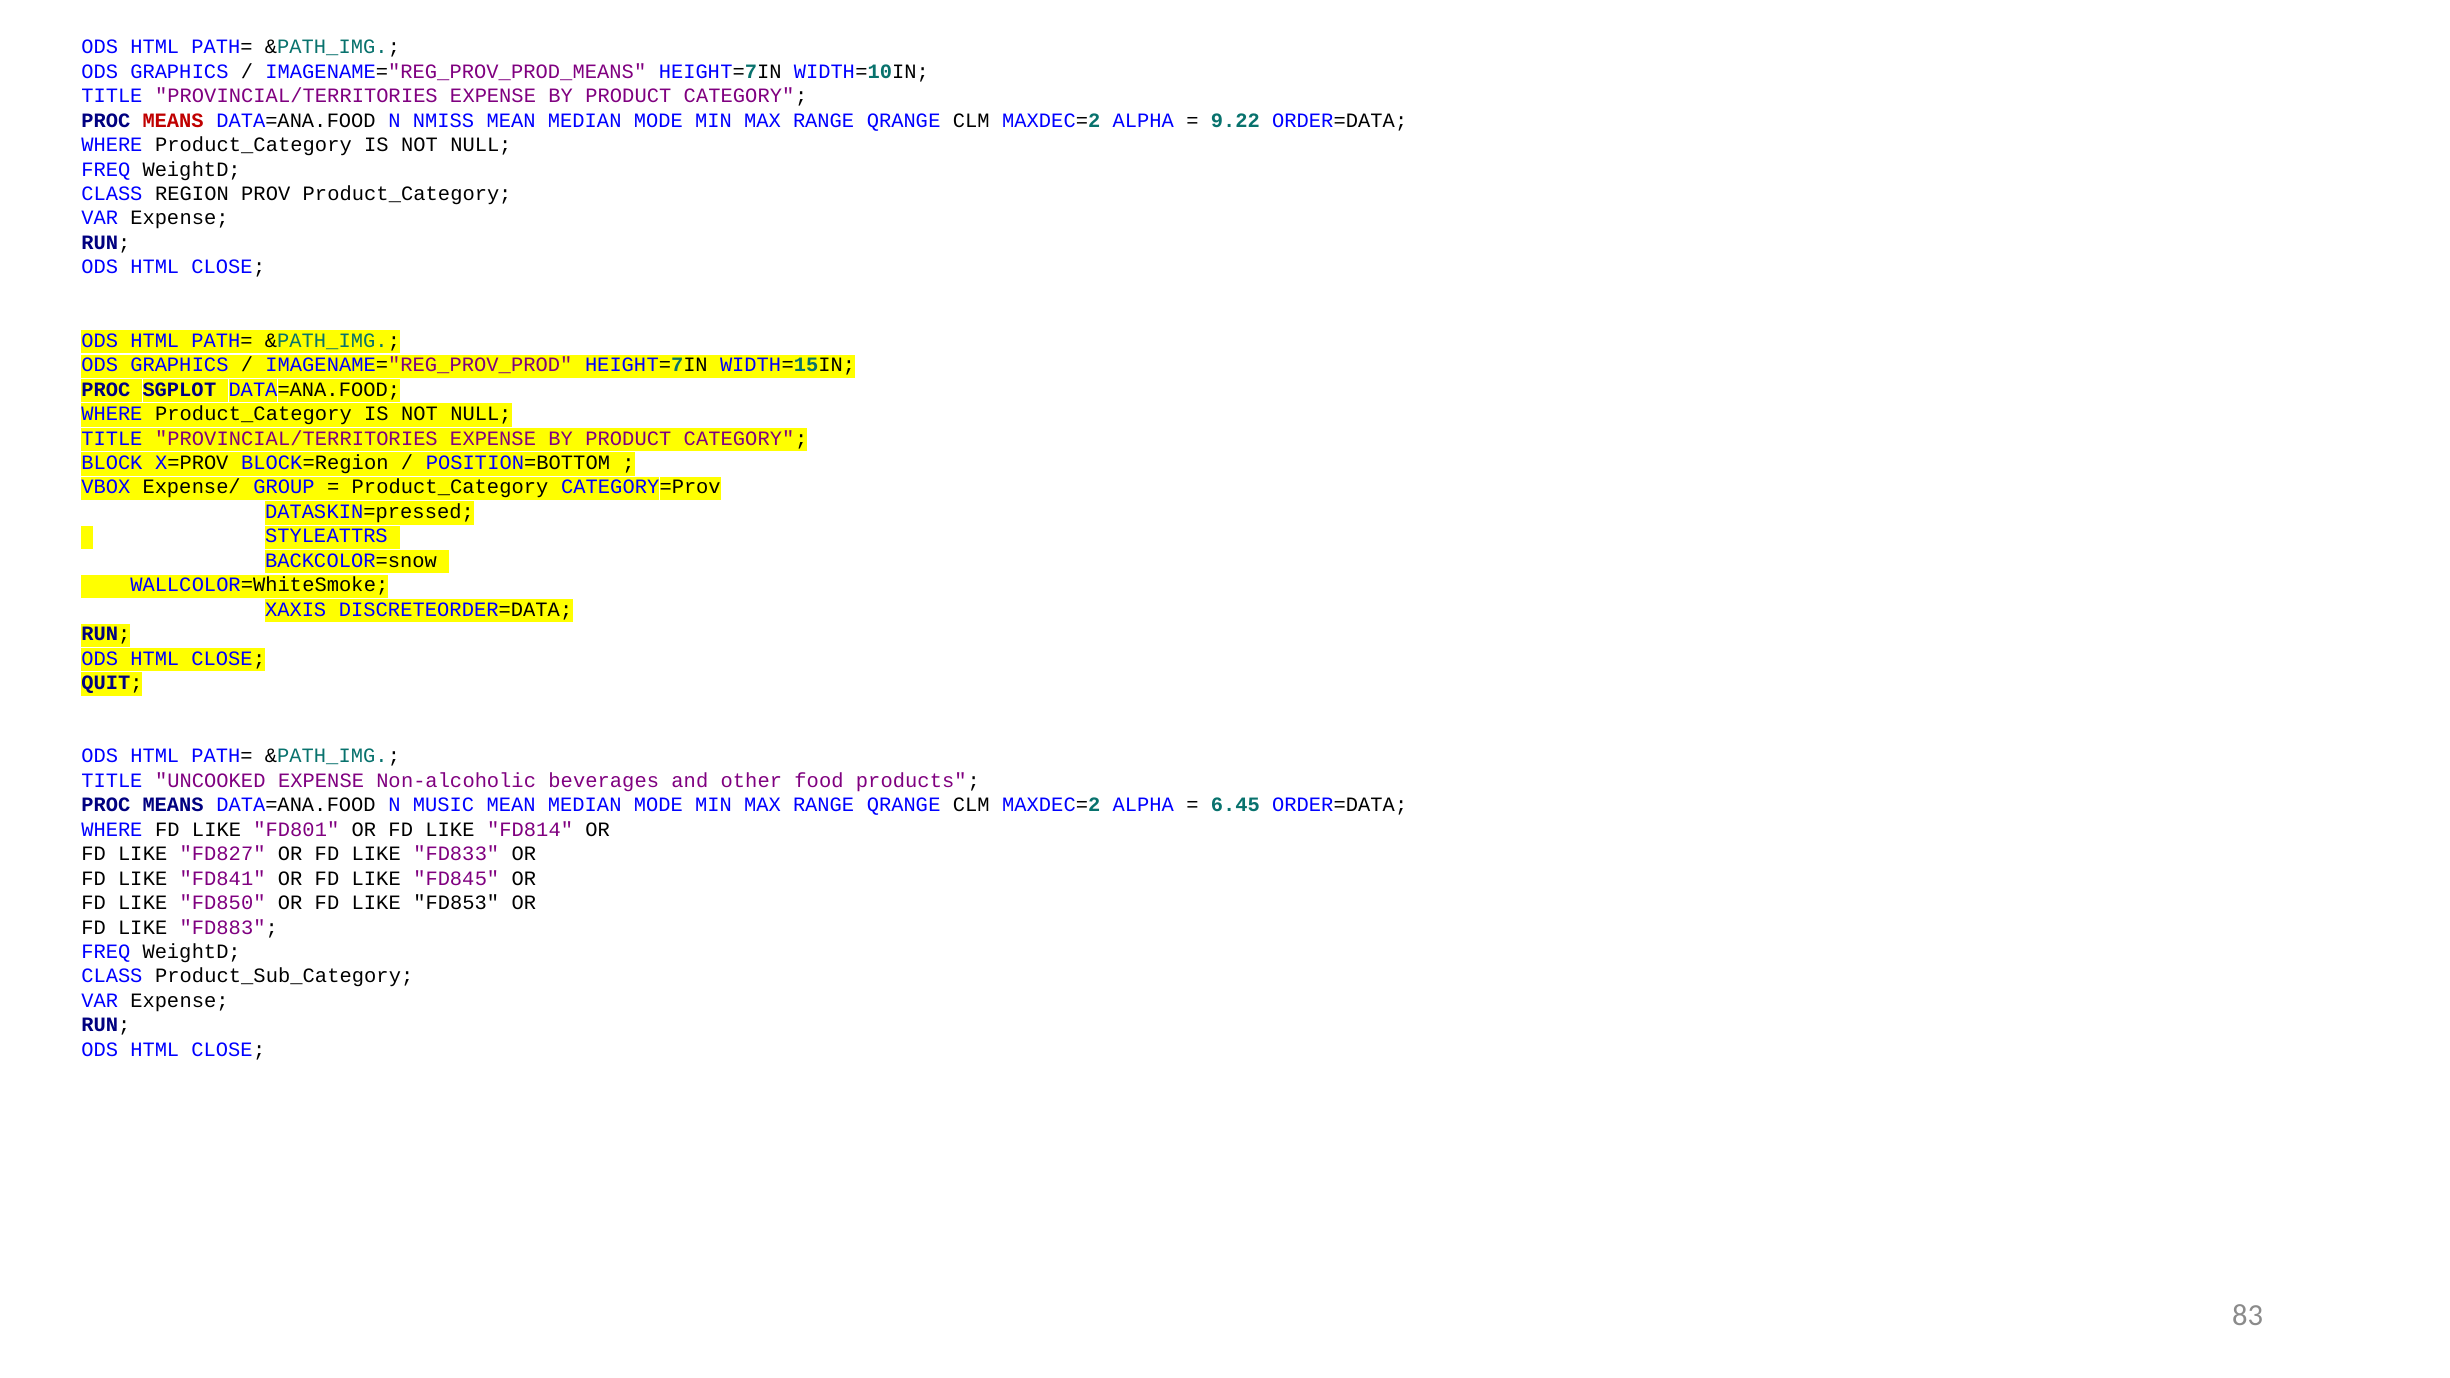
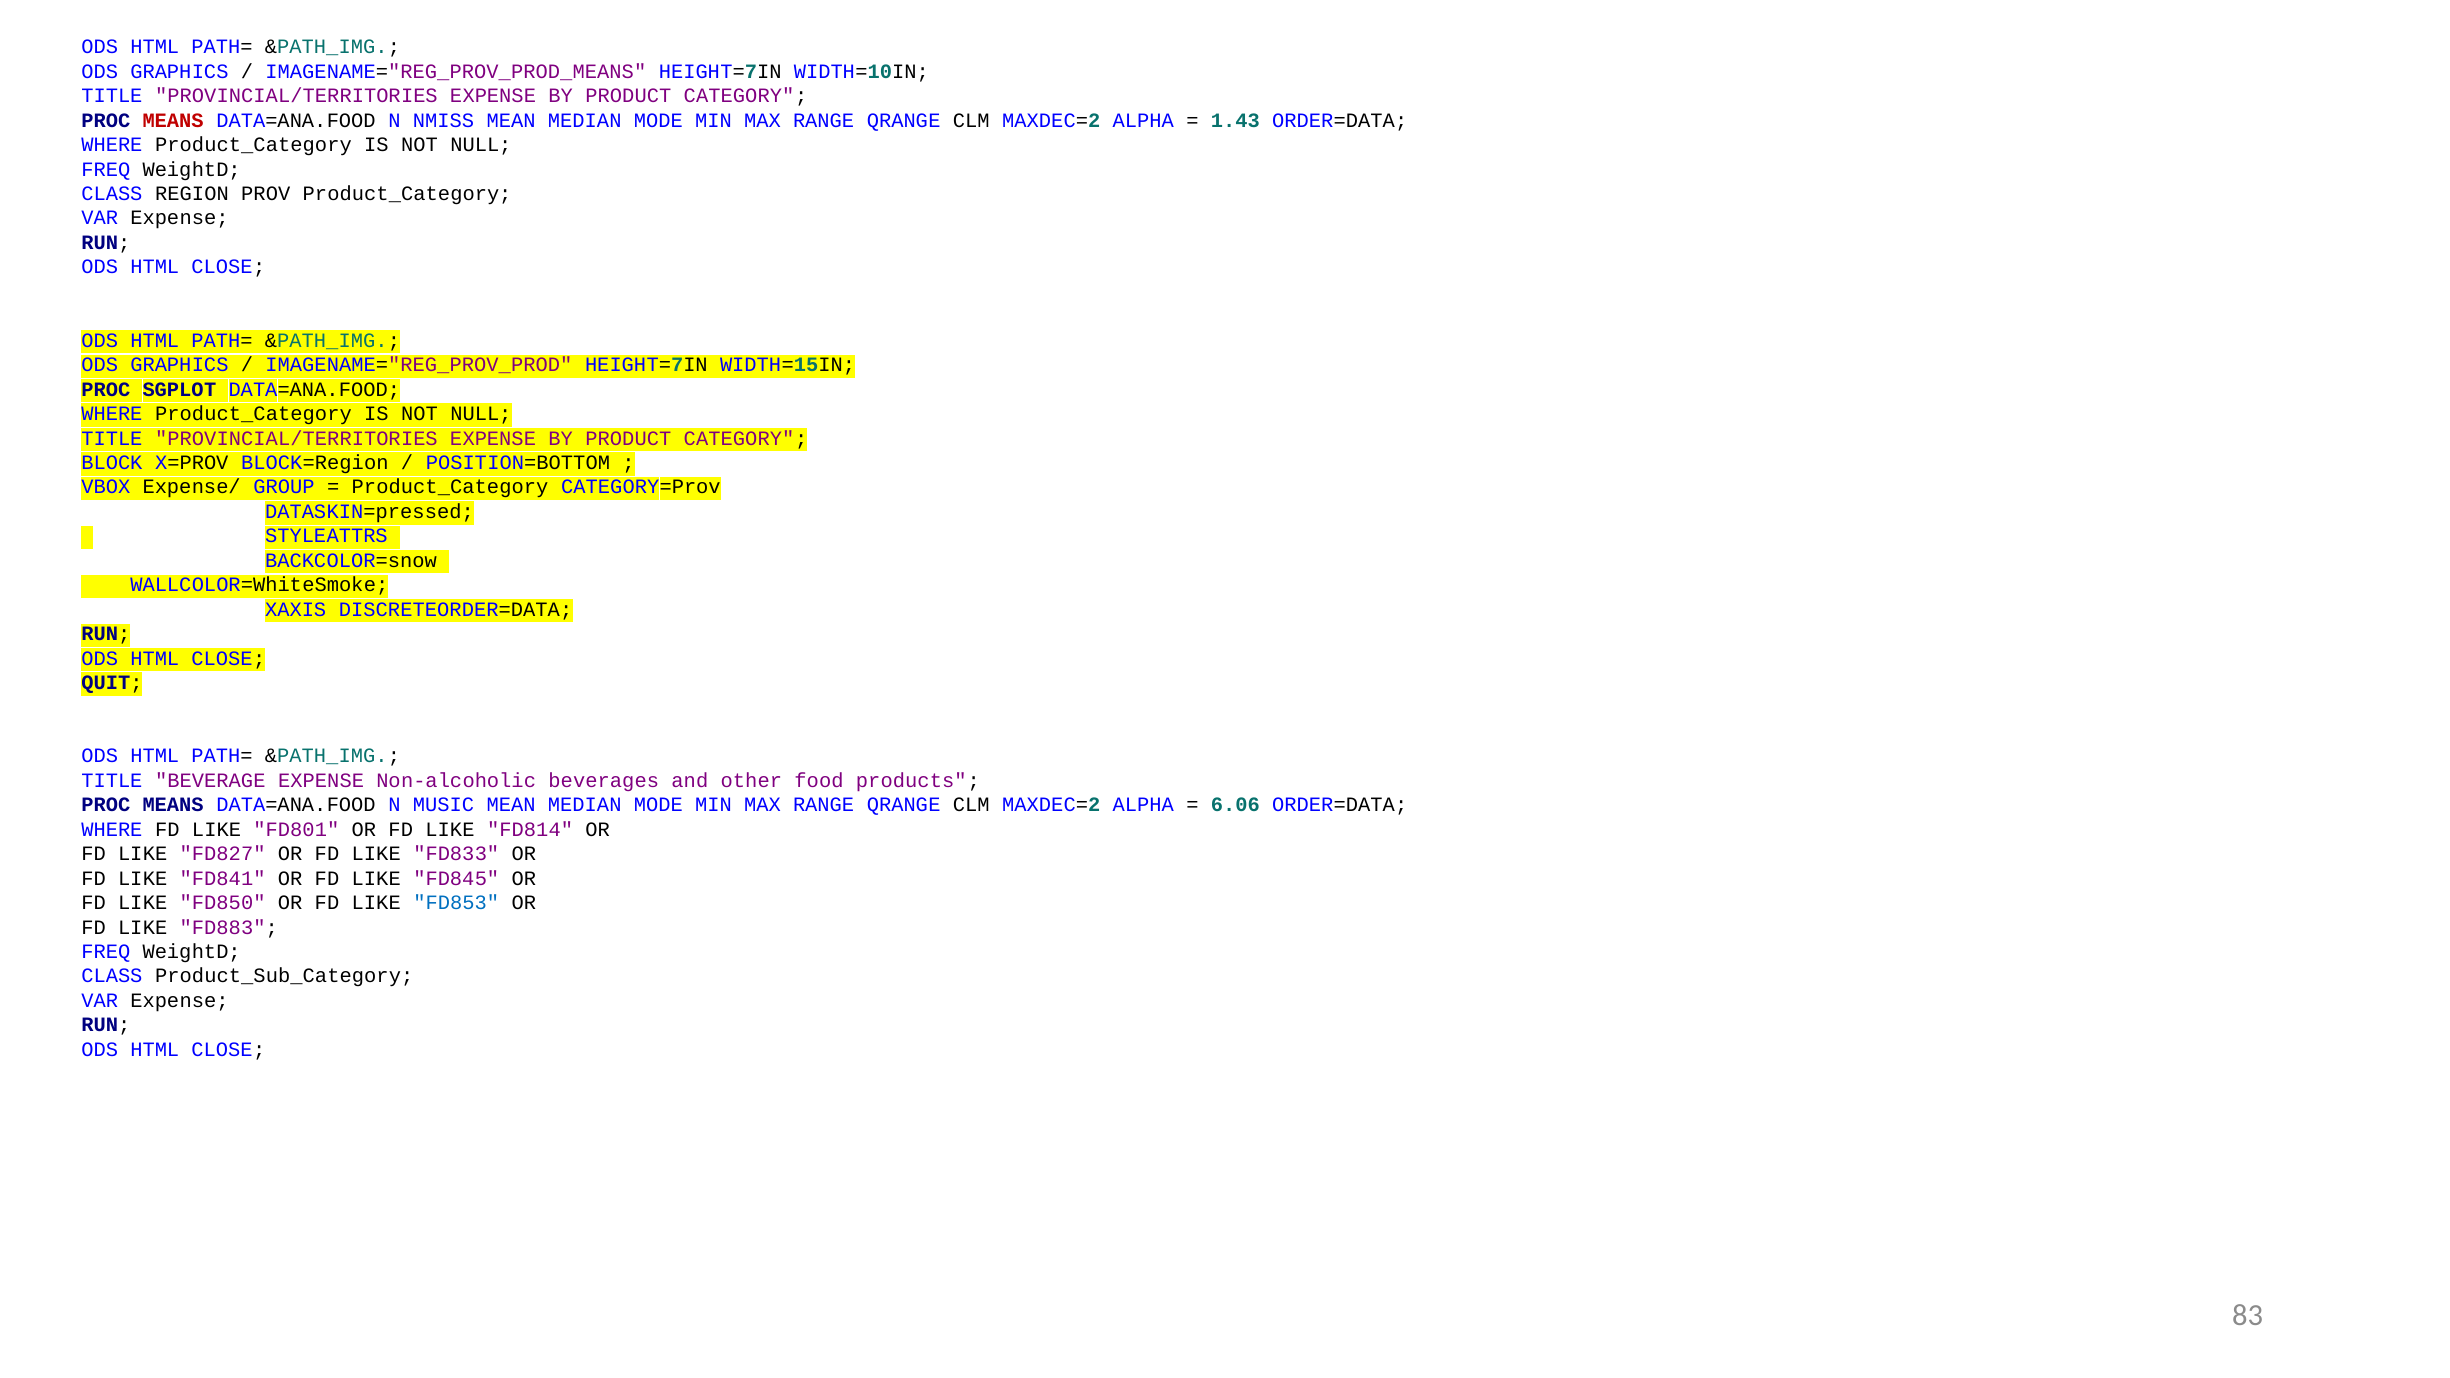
9.22: 9.22 -> 1.43 (1235, 120)
UNCOOKED: UNCOOKED -> BEVERAGE (210, 781)
6.45: 6.45 -> 6.06 (1235, 805)
FD853 colour: black -> blue (456, 903)
